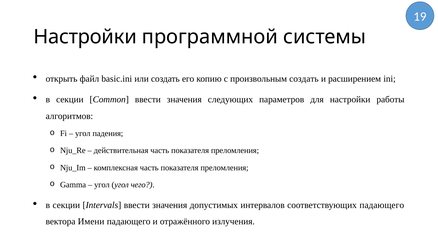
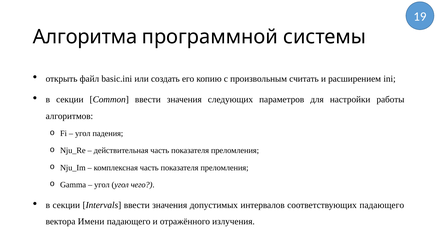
Настройки: Настройки -> Алгоритма (85, 37)
произвольным создать: создать -> считать (304, 79)
